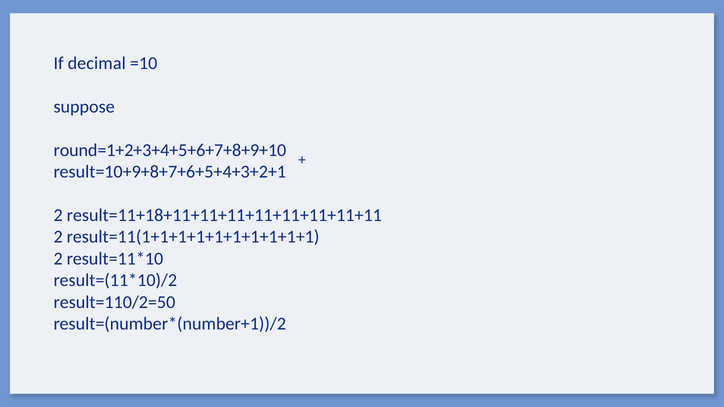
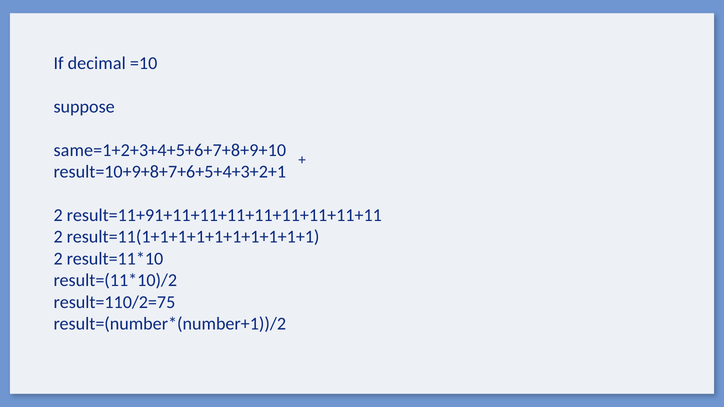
round=1+2+3+4+5+6+7+8+9+10: round=1+2+3+4+5+6+7+8+9+10 -> same=1+2+3+4+5+6+7+8+9+10 (170, 150)
result=11+18+11+11+11+11+11+11+11+11: result=11+18+11+11+11+11+11+11+11+11 -> result=11+91+11+11+11+11+11+11+11+11 (224, 215)
result=110/2=50: result=110/2=50 -> result=110/2=75 (114, 302)
